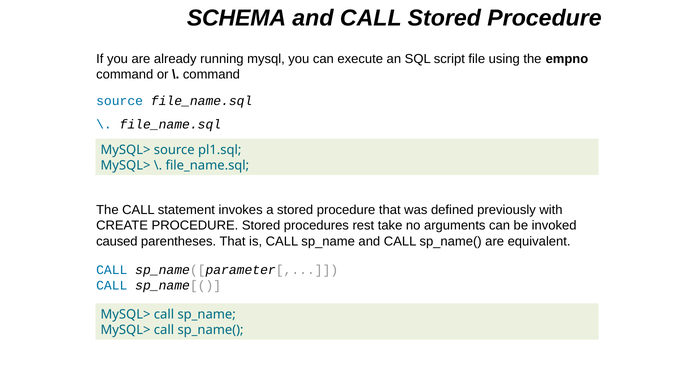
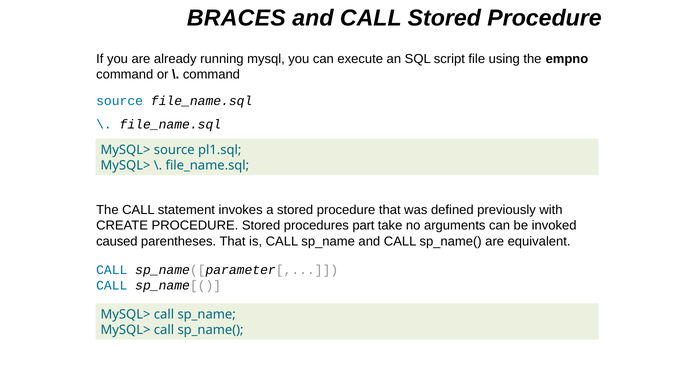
SCHEMA: SCHEMA -> BRACES (236, 18)
rest: rest -> part (363, 226)
